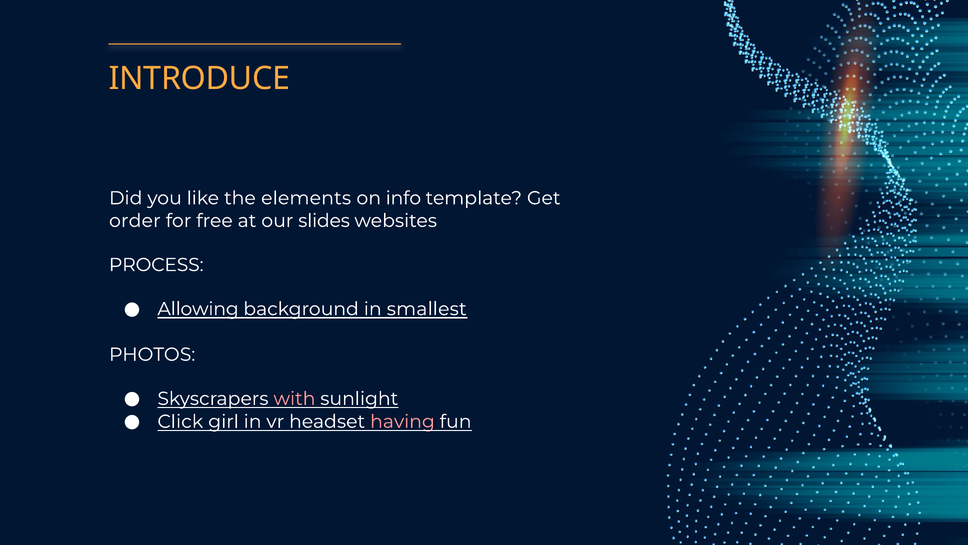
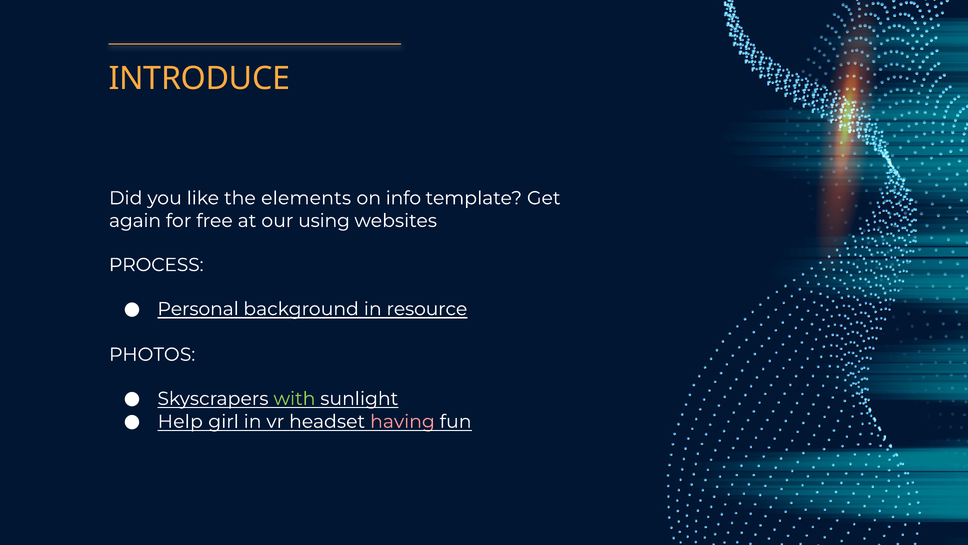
order: order -> again (135, 221)
slides: slides -> using (324, 221)
Allowing: Allowing -> Personal (198, 309)
smallest: smallest -> resource (427, 309)
with colour: pink -> light green (294, 398)
Click: Click -> Help (180, 421)
